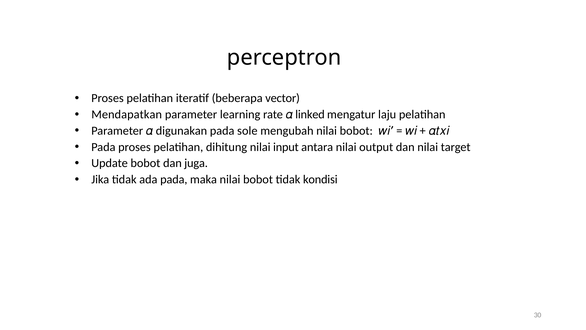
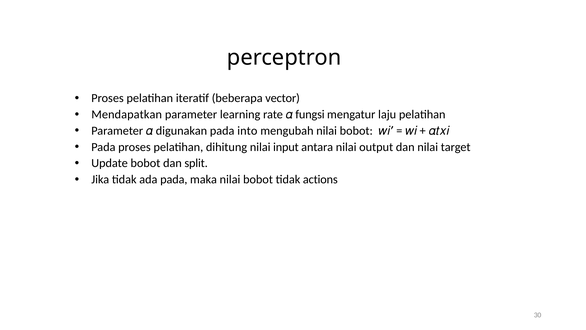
linked: linked -> fungsi (310, 114)
sole: sole -> into (247, 131)
juga: juga -> split (196, 163)
kondisi: kondisi -> actions (320, 179)
